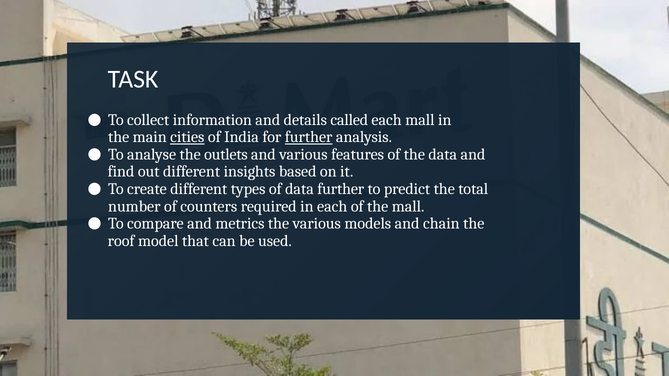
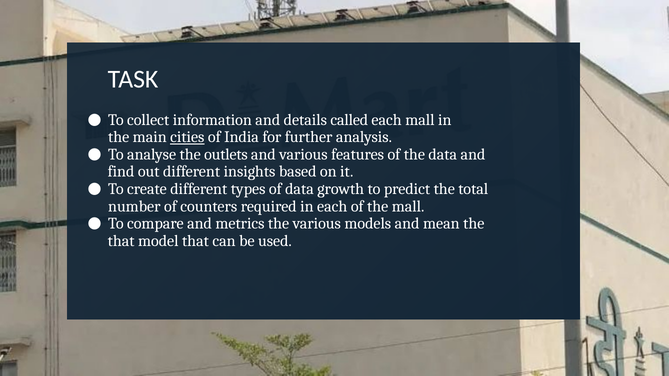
further underline: present -> none (309, 137)
data further: further -> growth (341, 189)
chain: chain -> mean (441, 224)
roof: roof -> that (121, 241)
